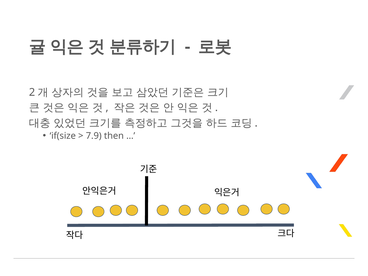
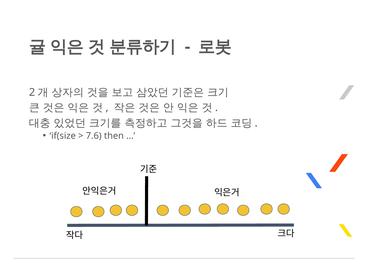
7.9: 7.9 -> 7.6 (94, 136)
